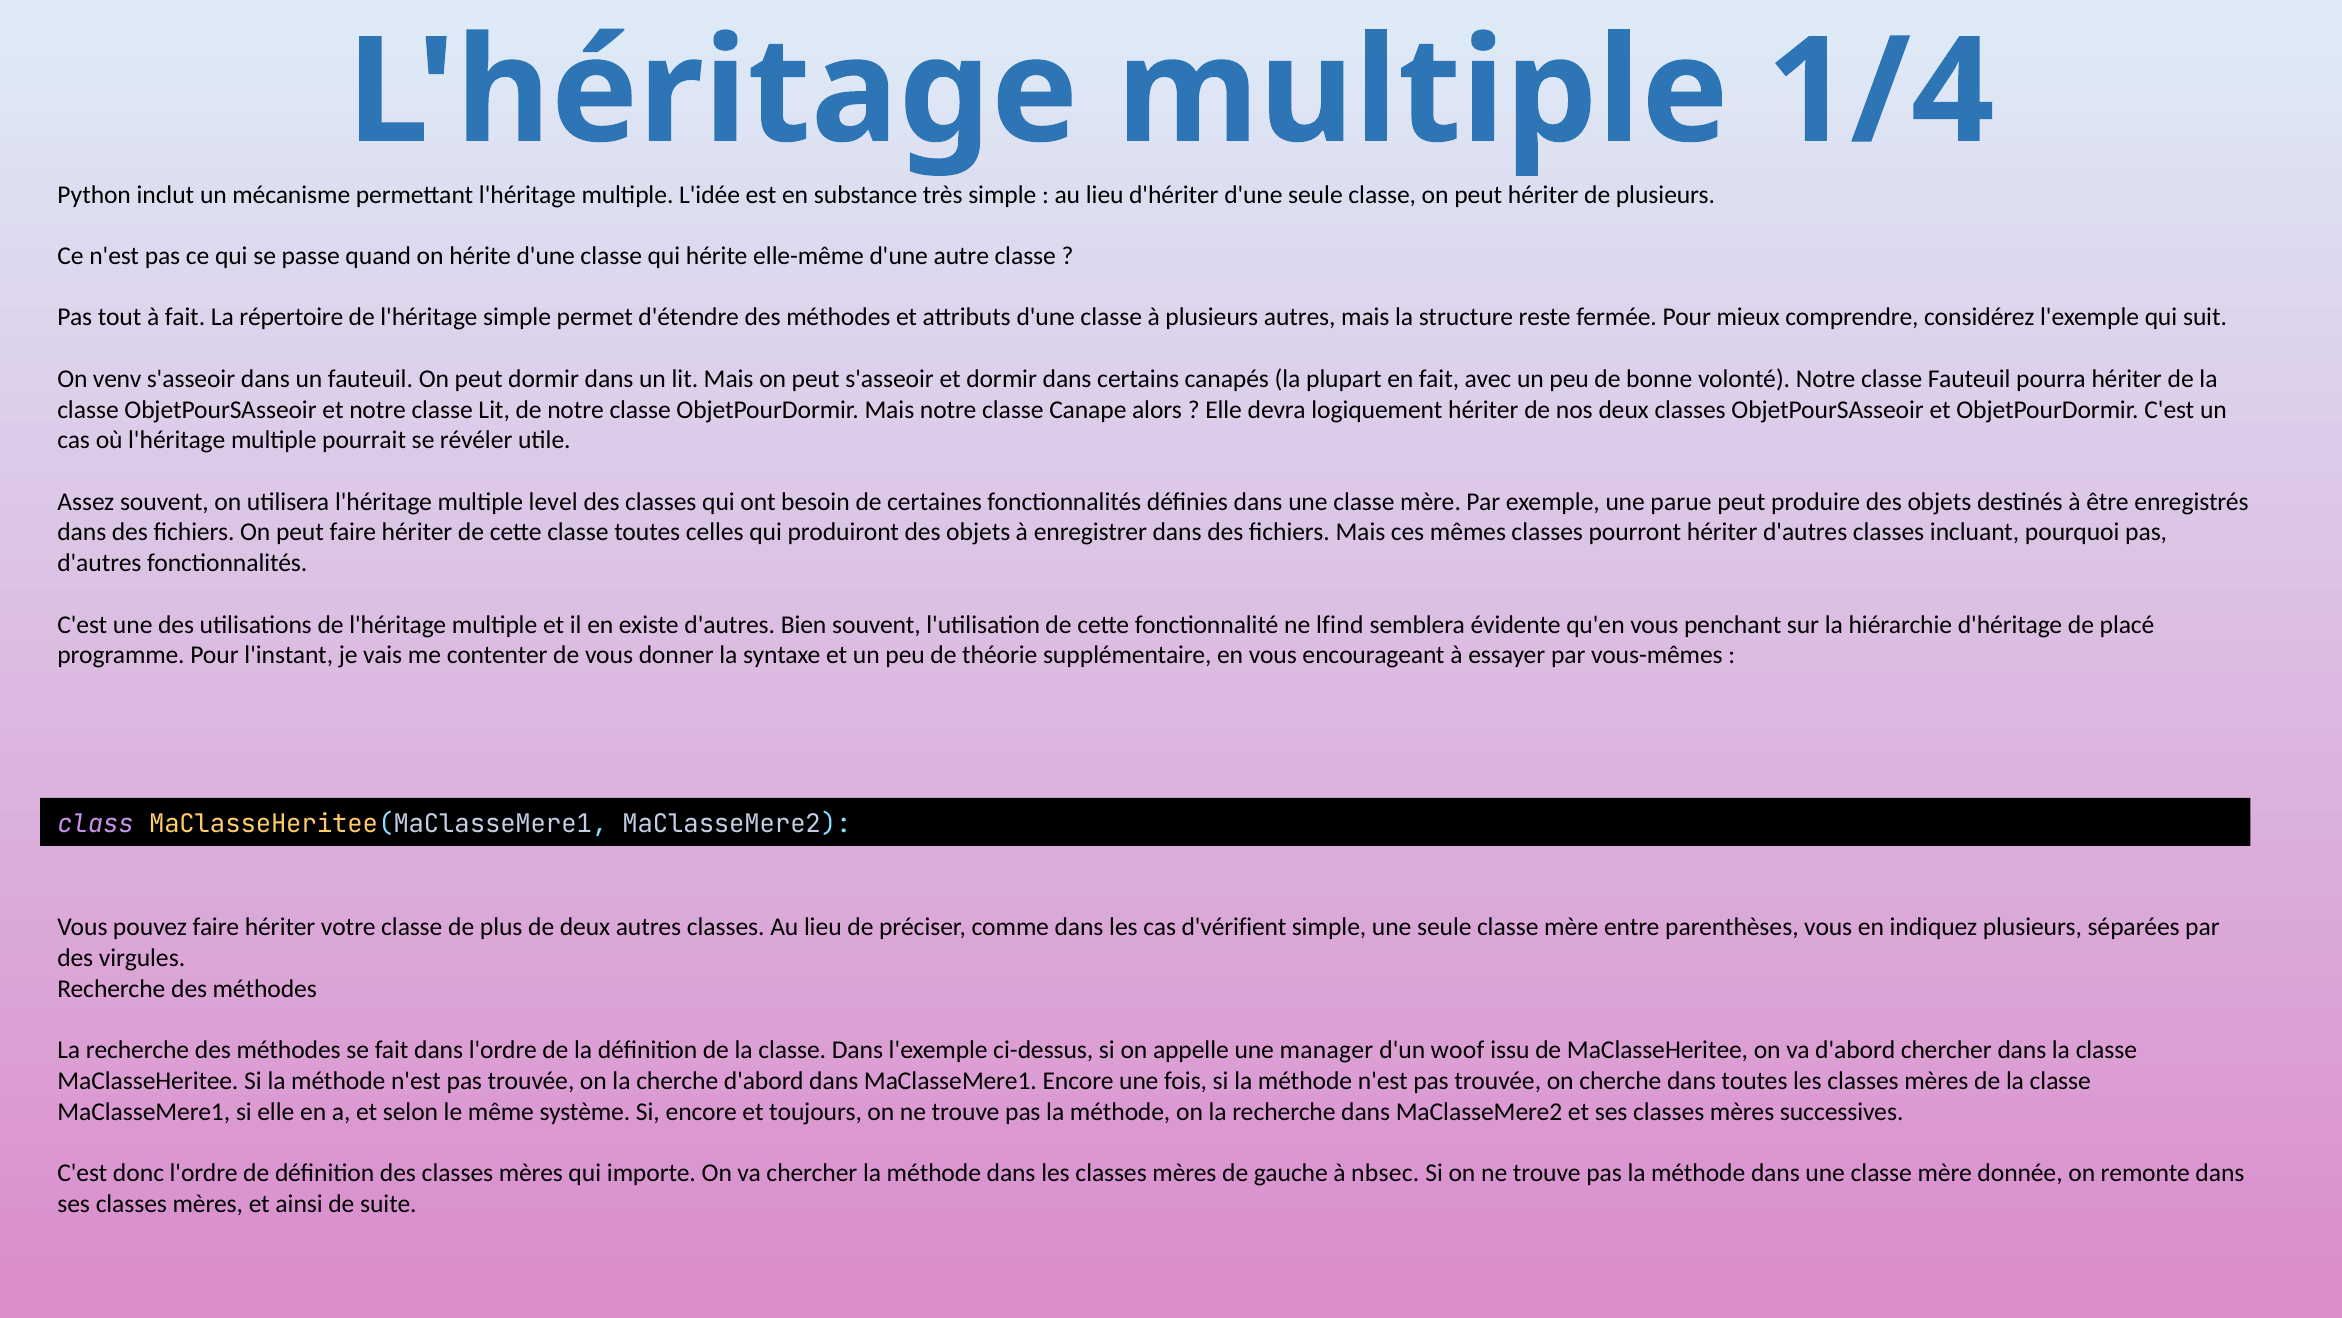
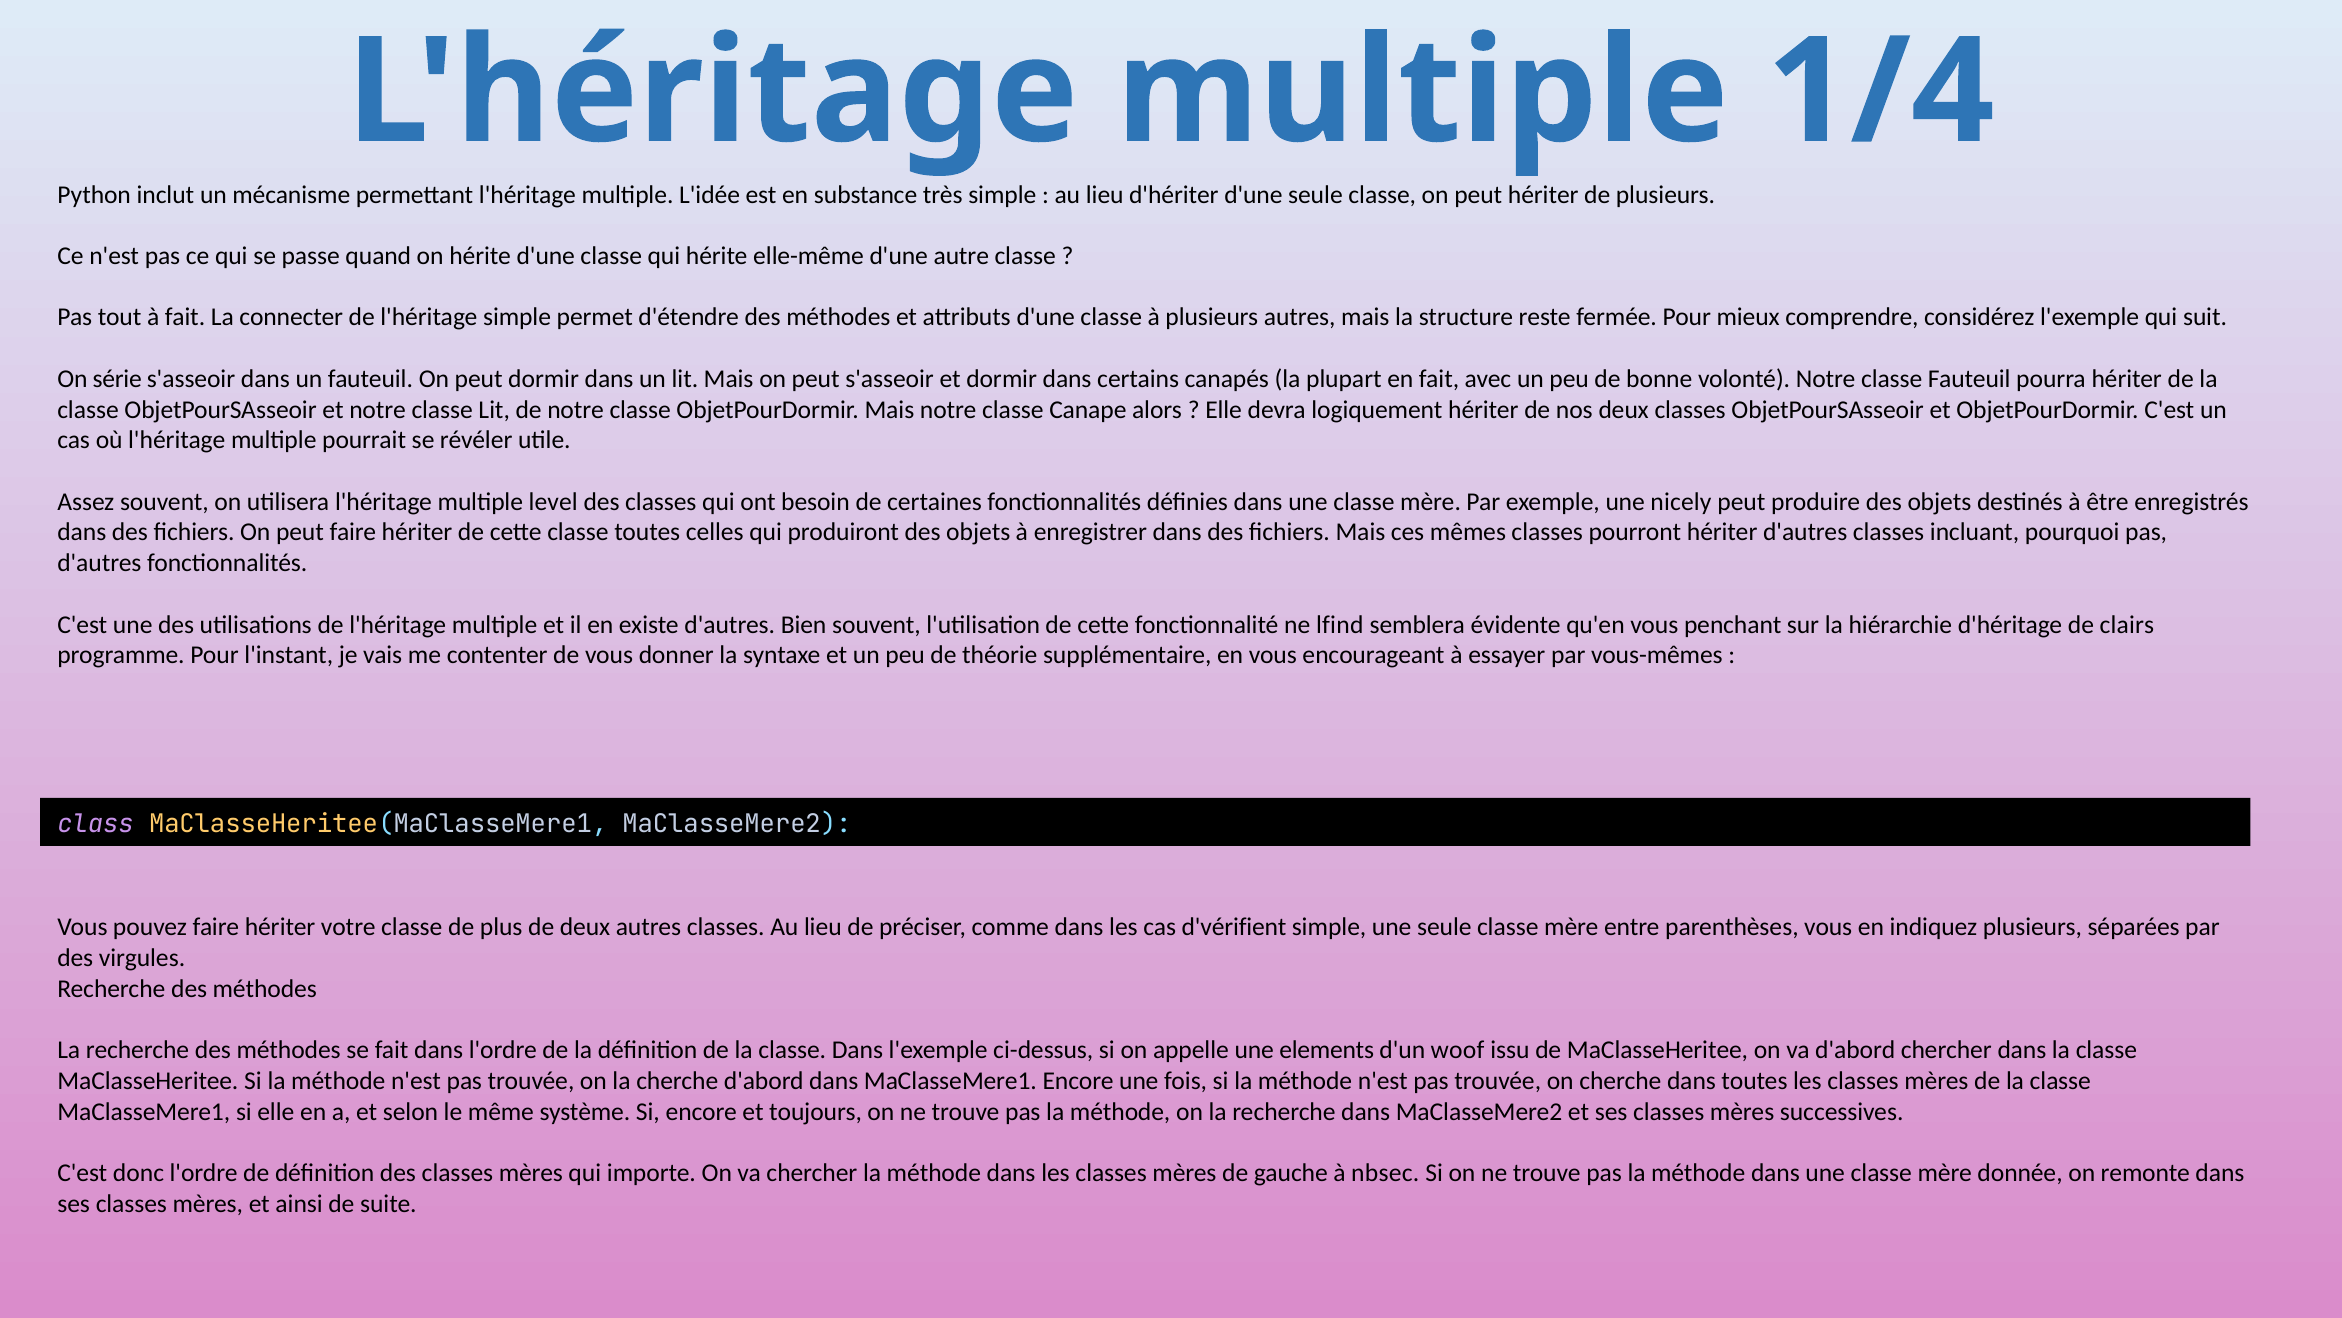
répertoire: répertoire -> connecter (291, 317)
venv: venv -> série (117, 379)
parue: parue -> nicely (1681, 502)
placé: placé -> clairs (2127, 624)
manager: manager -> elements (1327, 1050)
